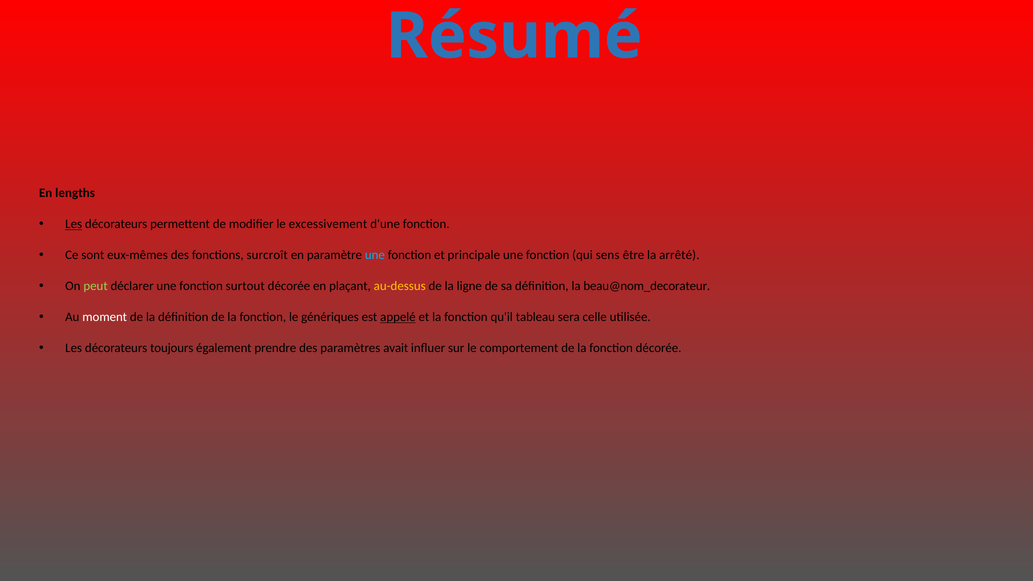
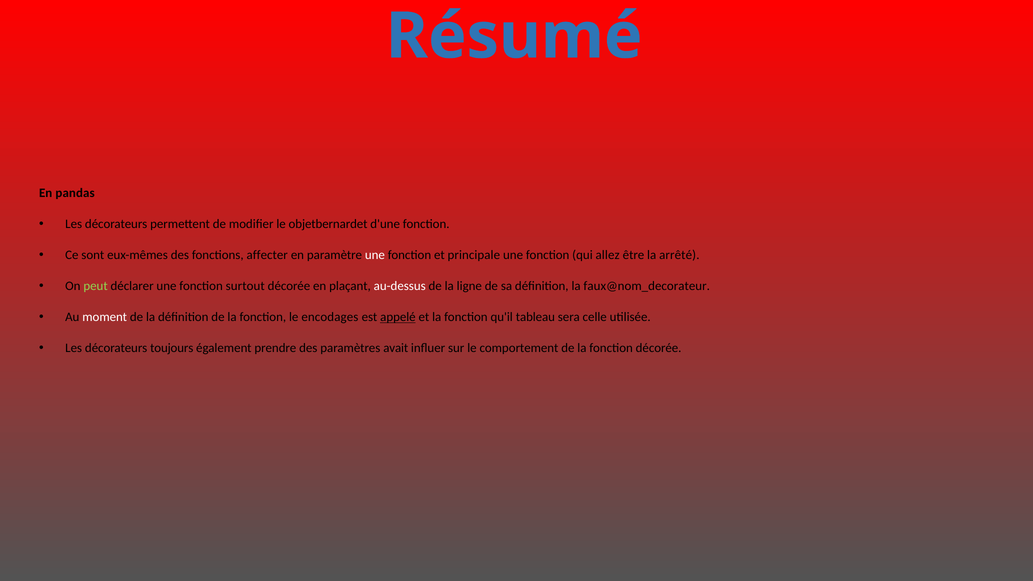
lengths: lengths -> pandas (75, 193)
Les underline: present -> none (74, 224)
excessivement: excessivement -> objetbernardet (328, 224)
surcroît: surcroît -> affecter (267, 255)
une colour: light blue -> white (375, 255)
sens: sens -> allez (608, 255)
au-dessus colour: yellow -> white (400, 286)
beau@nom_decorateur: beau@nom_decorateur -> faux@nom_decorateur (647, 286)
génériques: génériques -> encodages (330, 317)
